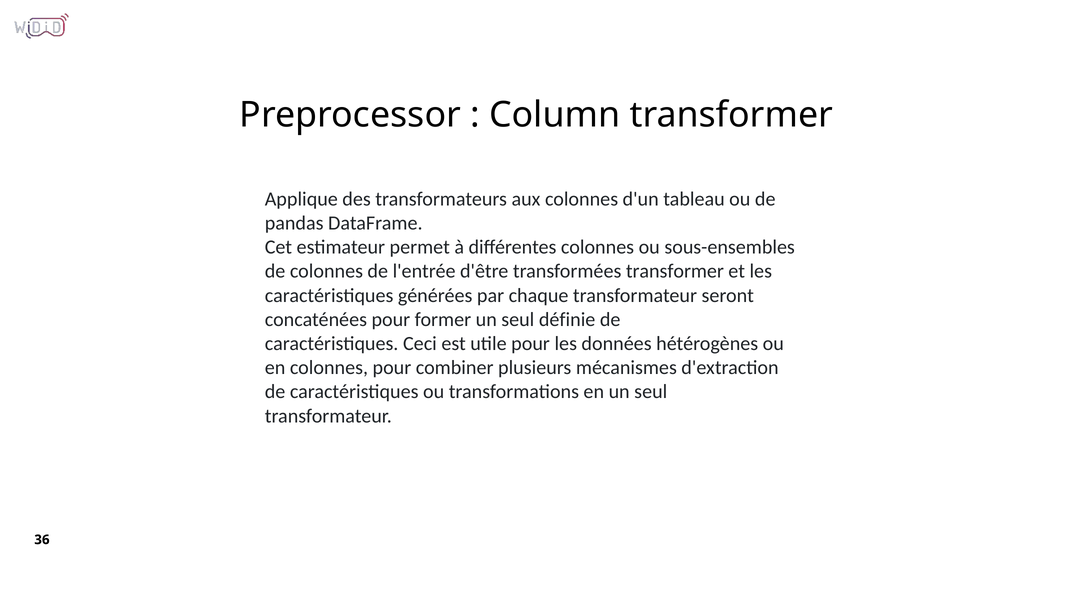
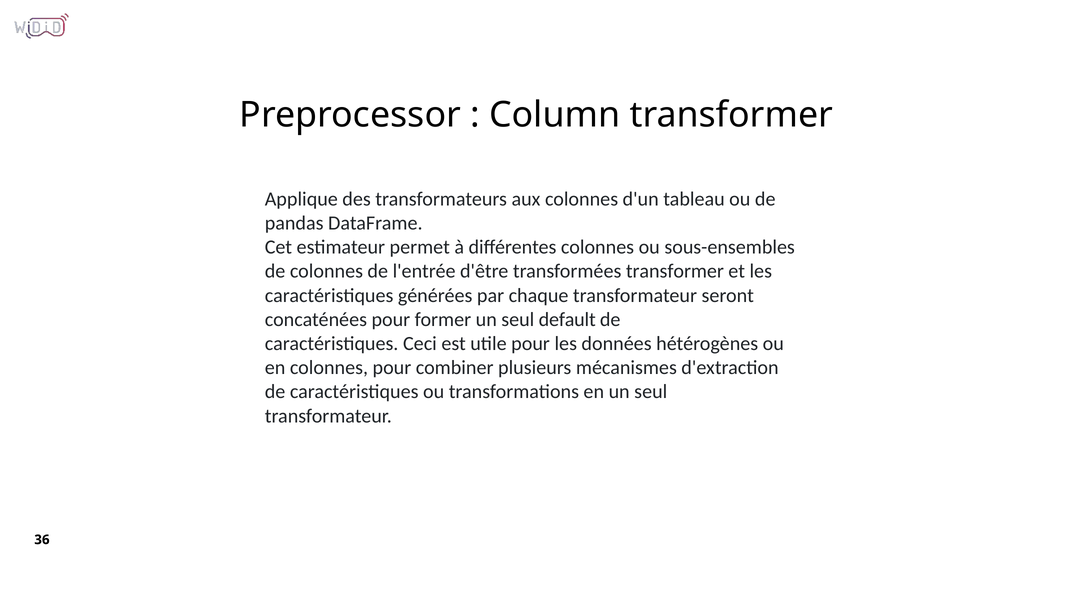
définie: définie -> default (567, 320)
